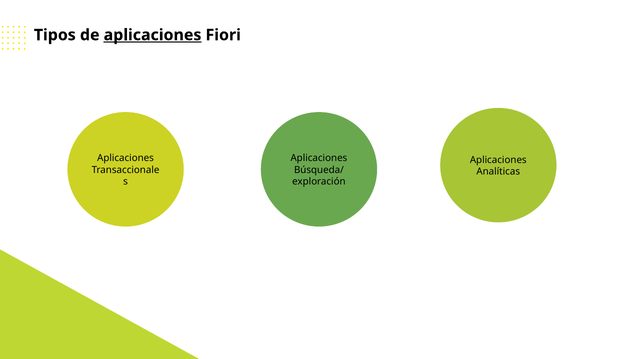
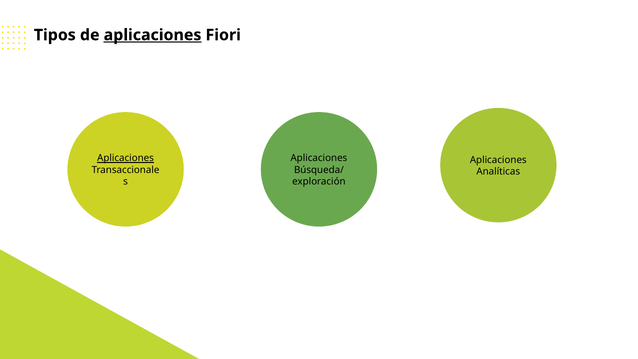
Aplicaciones underline: none -> present (126, 158)
